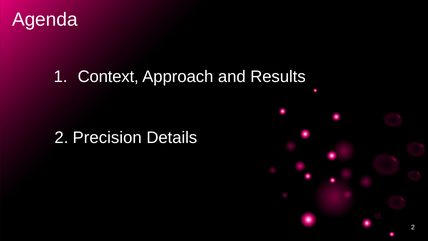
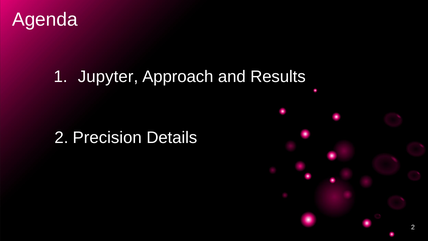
Context: Context -> Jupyter (108, 77)
